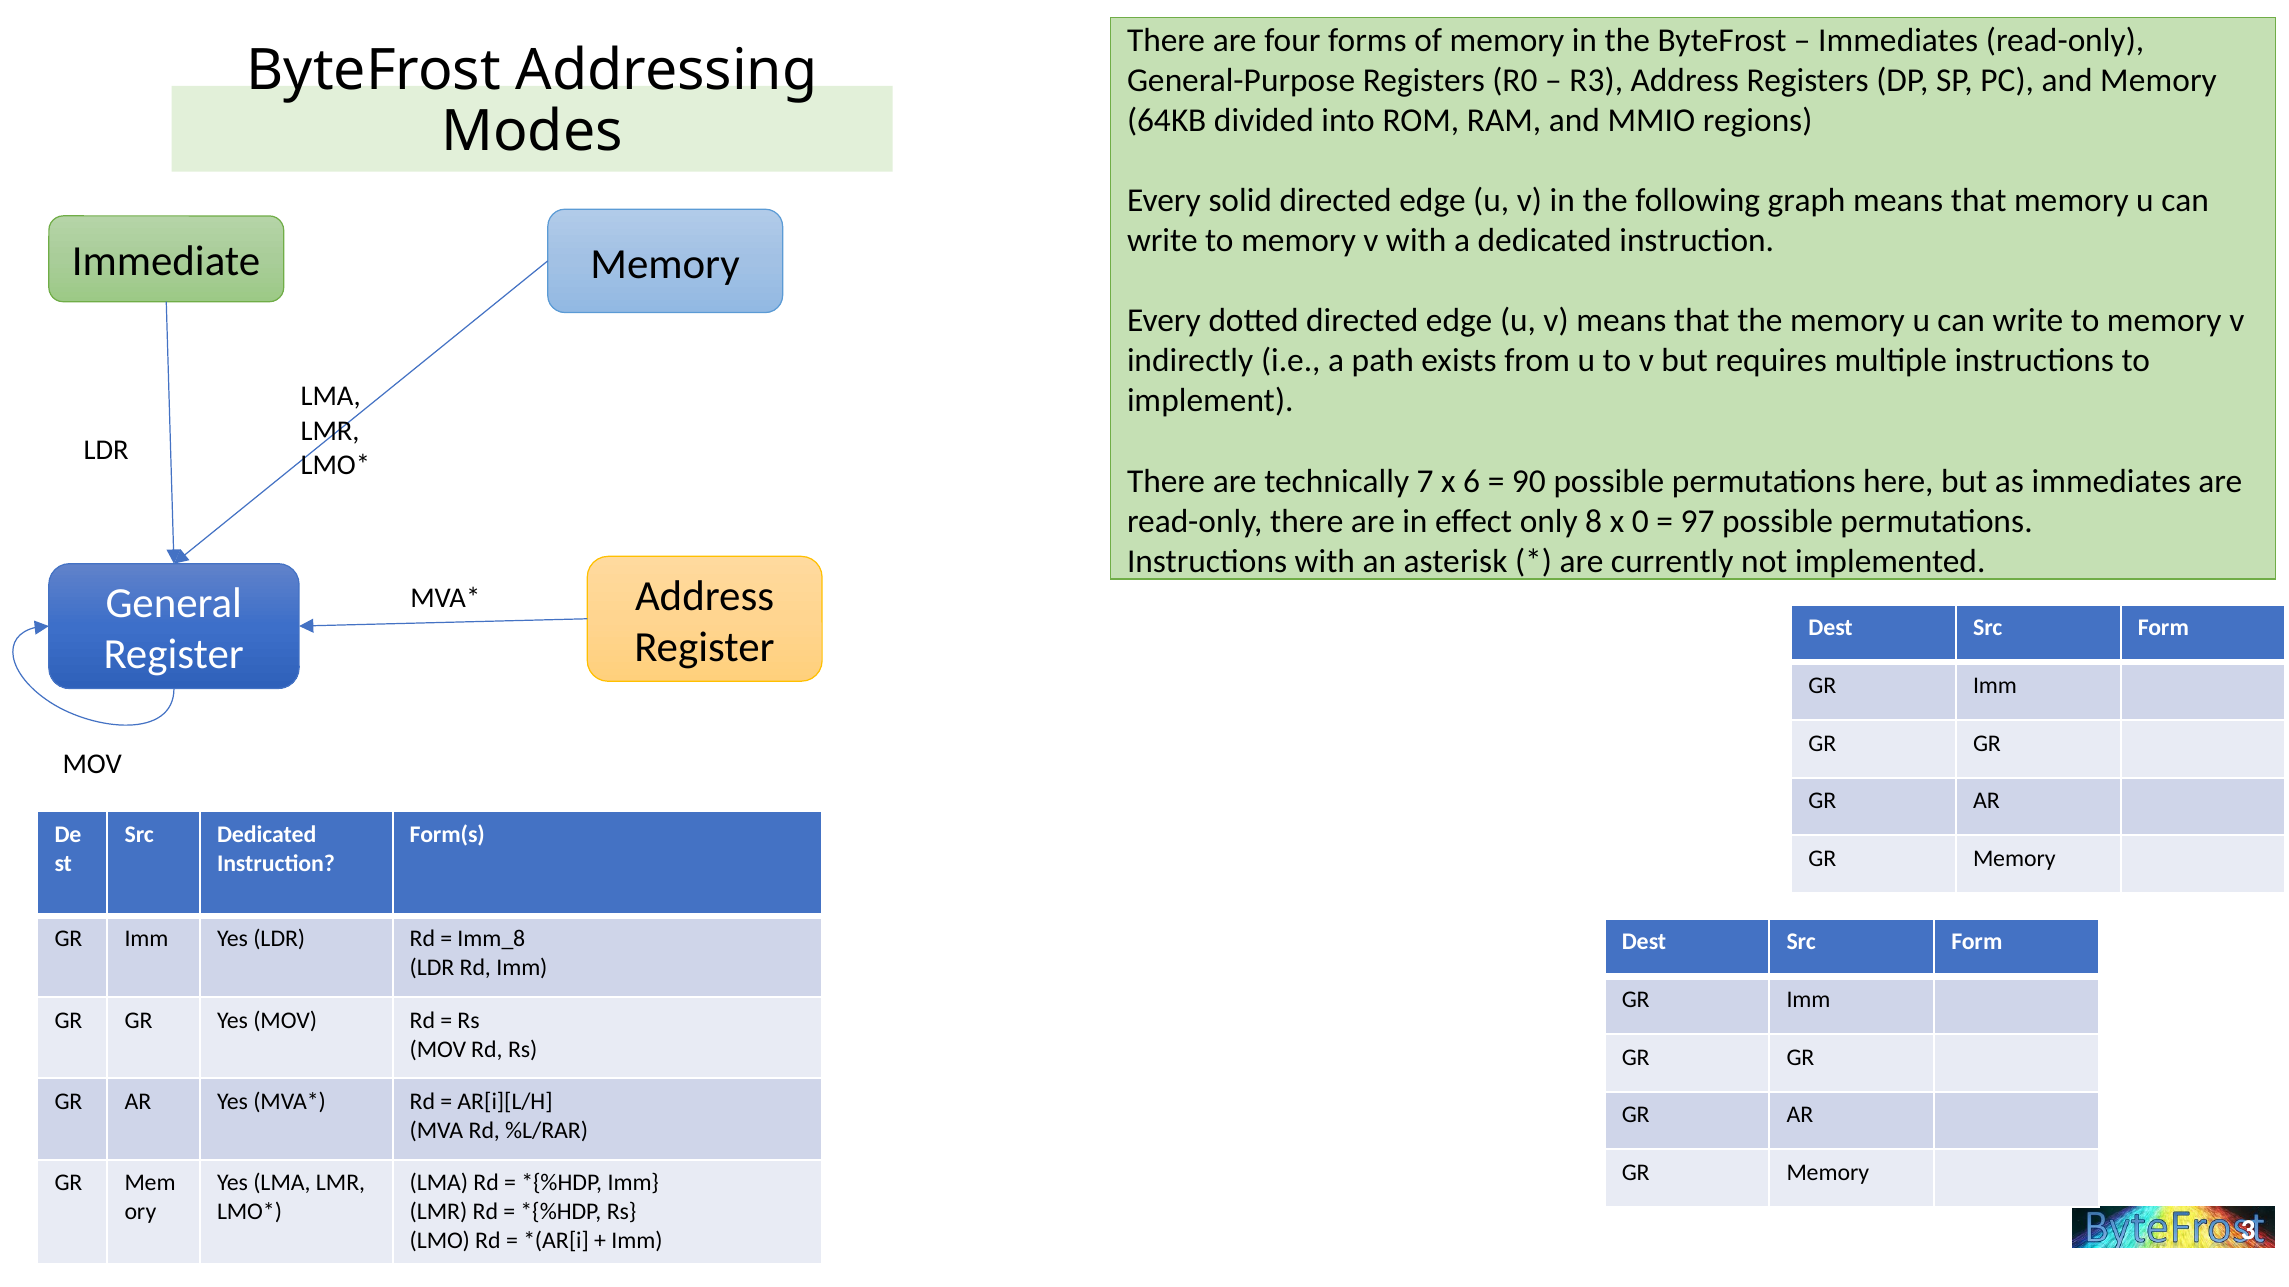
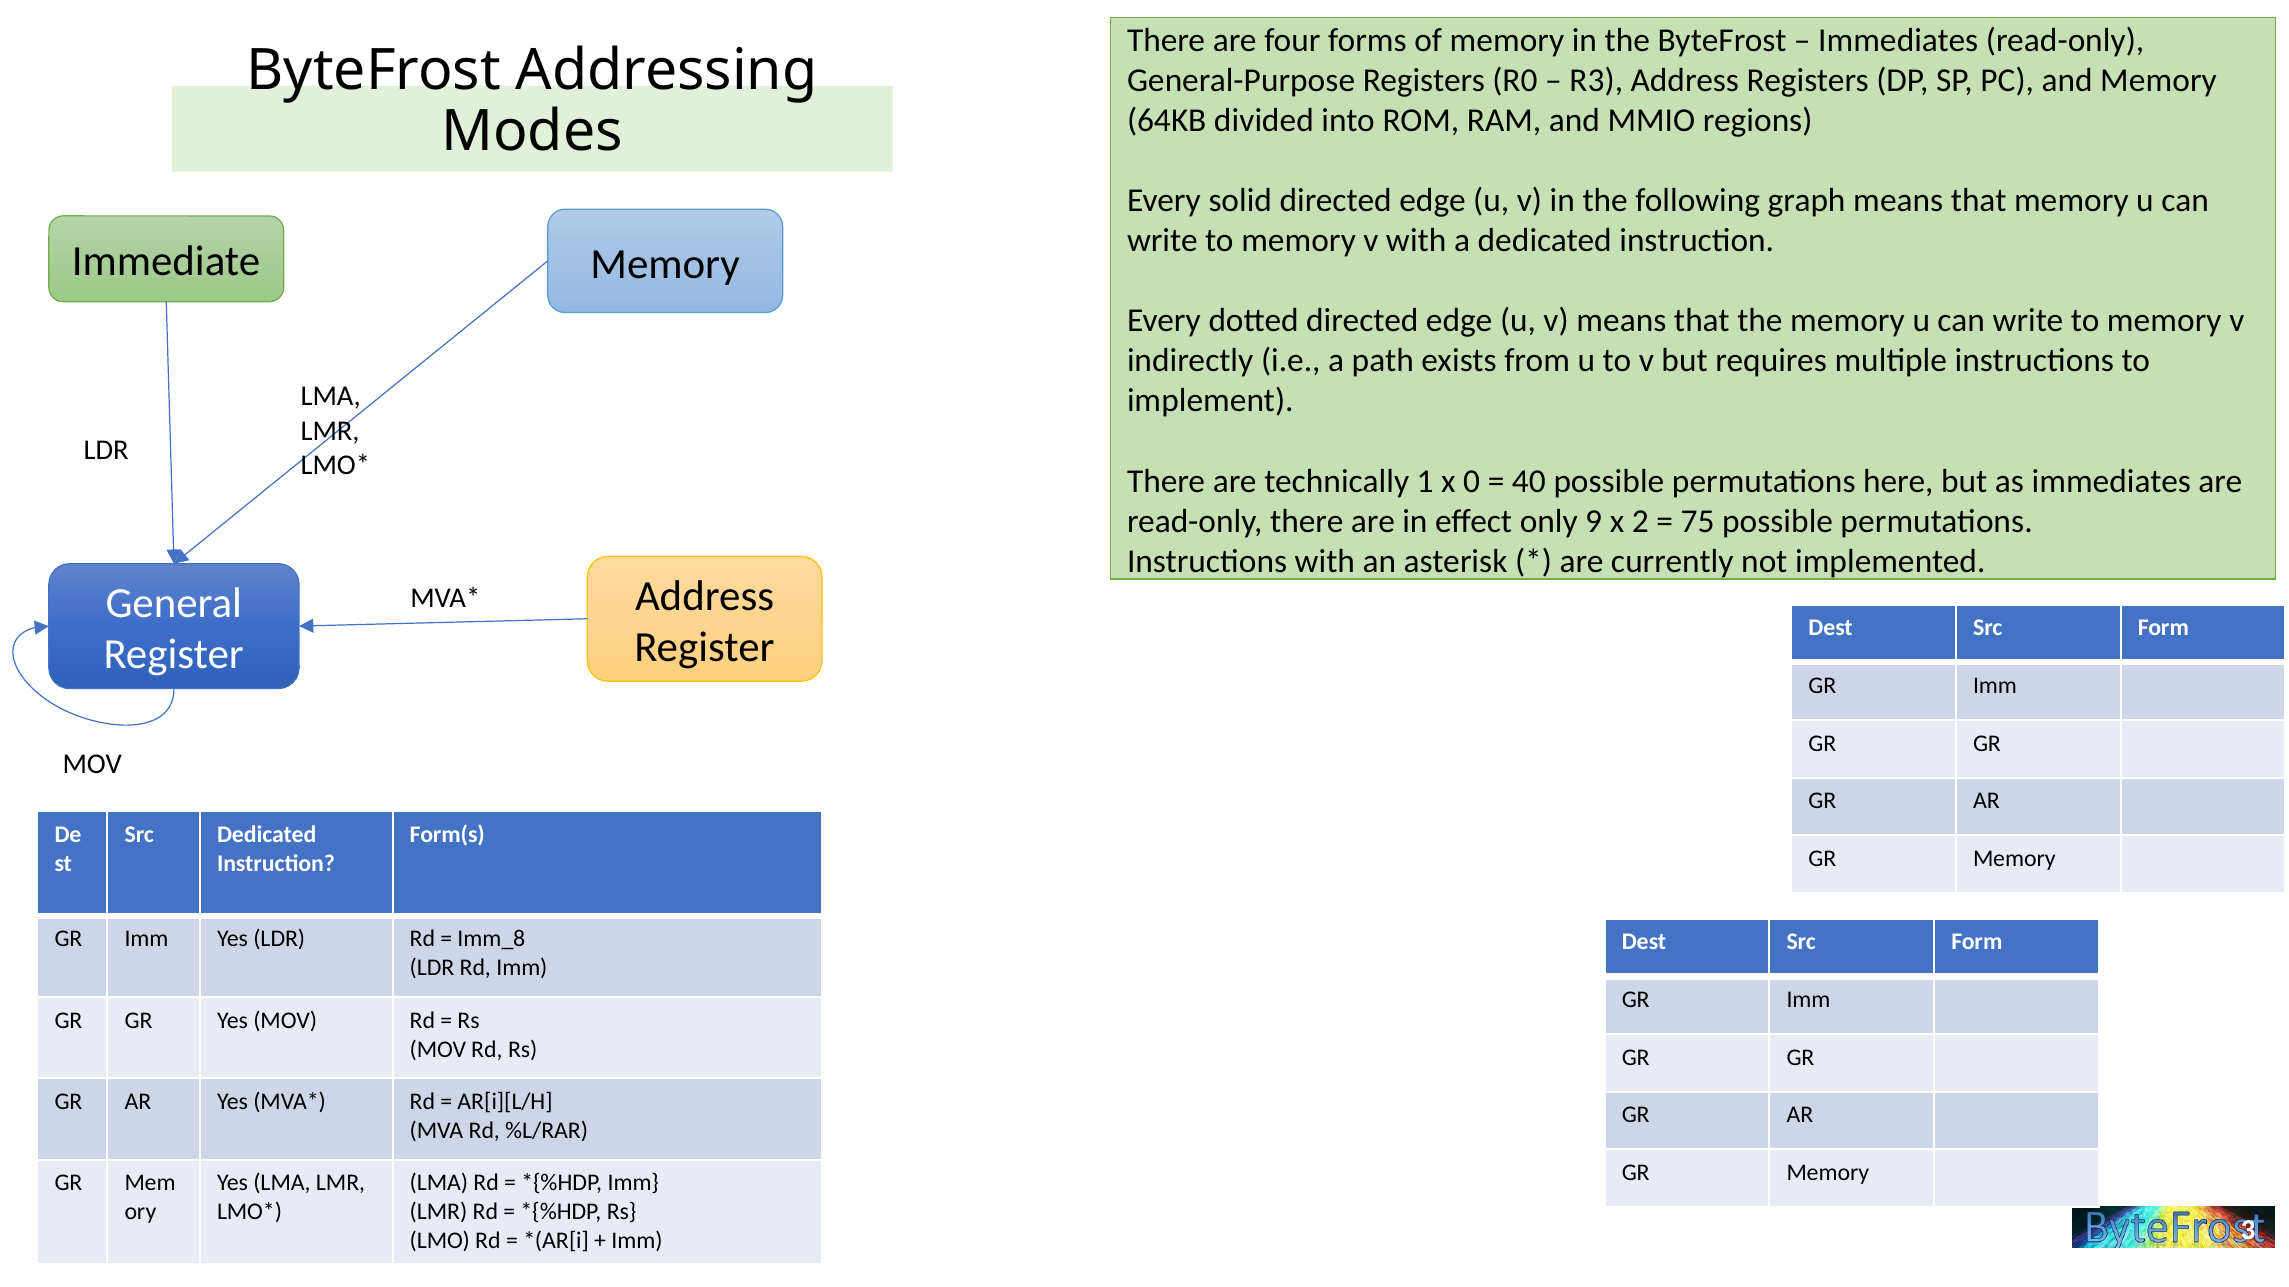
7: 7 -> 1 (1425, 481)
6: 6 -> 0 (1472, 481)
90: 90 -> 40 (1529, 481)
8: 8 -> 9 (1594, 521)
0: 0 -> 2 (1640, 521)
97: 97 -> 75 (1698, 521)
